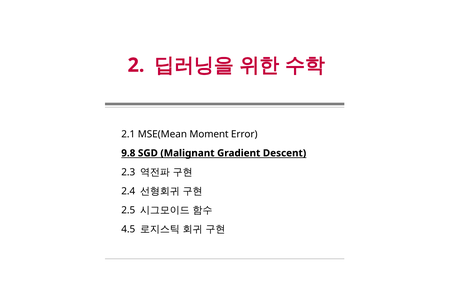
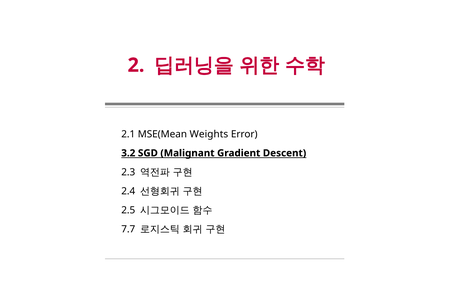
Moment: Moment -> Weights (209, 134)
9.8: 9.8 -> 3.2 (128, 153)
4.5: 4.5 -> 7.7 (128, 229)
